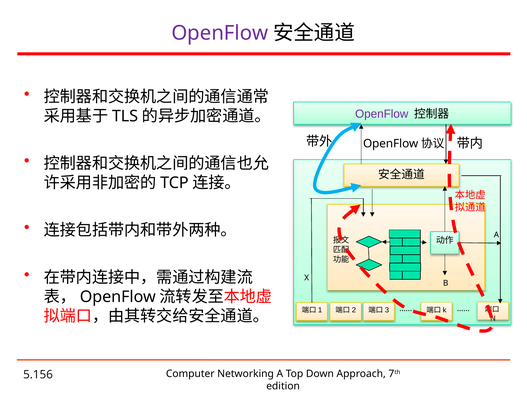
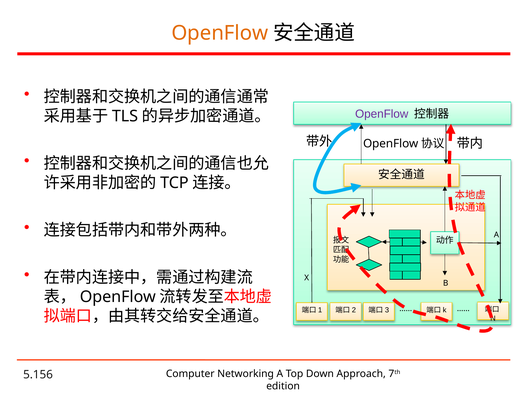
OpenFlow colour: purple -> orange (220, 33)
